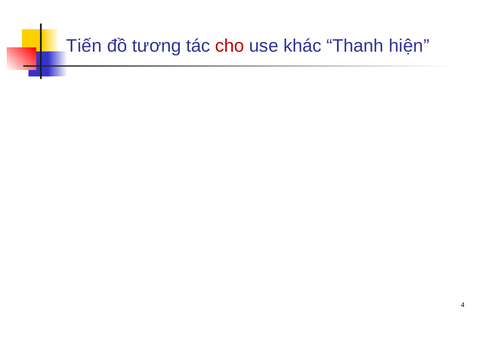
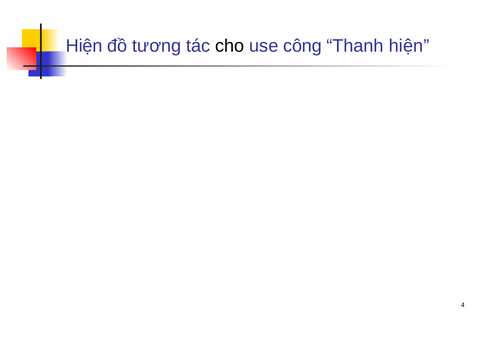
Tiến: Tiến -> Hiện (84, 46)
cho colour: red -> black (230, 46)
khác: khác -> công (303, 46)
